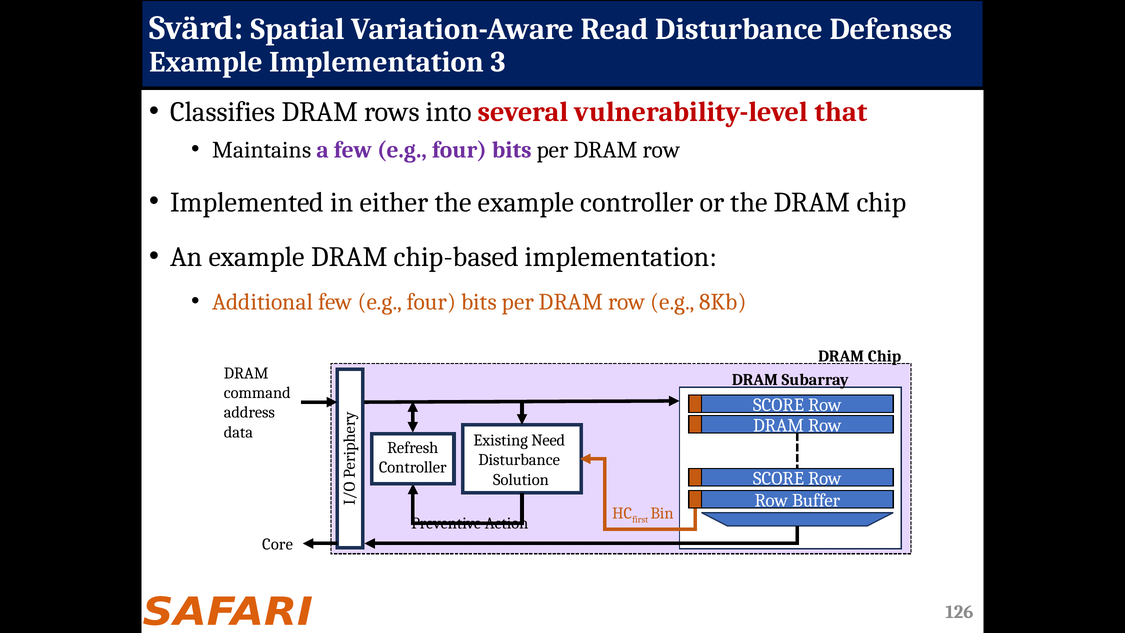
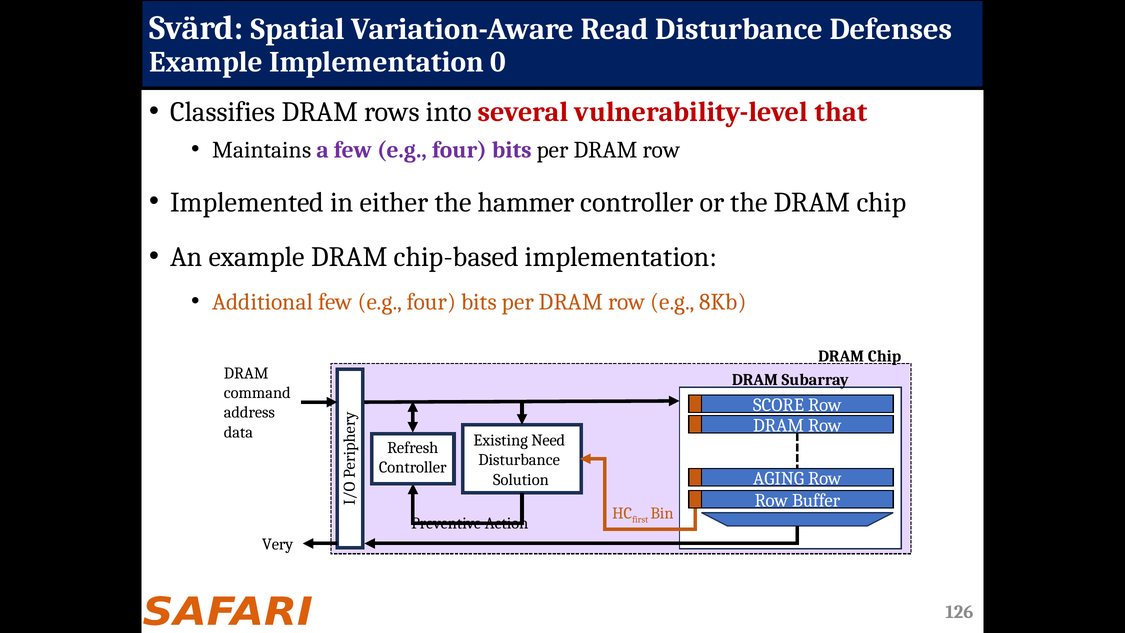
3: 3 -> 0 (498, 62)
the example: example -> hammer (526, 202)
SCORE: SCORE -> AGING (779, 479)
Core: Core -> Very (278, 544)
